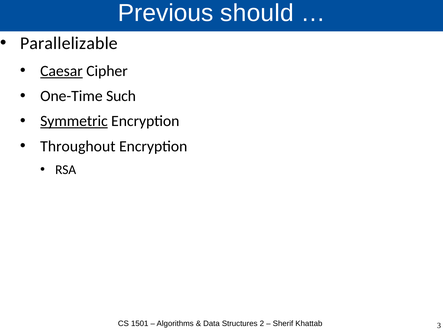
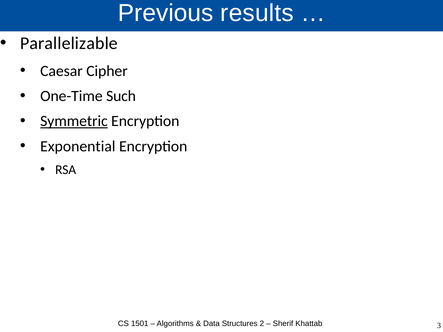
should: should -> results (257, 13)
Caesar underline: present -> none (61, 71)
Throughout: Throughout -> Exponential (78, 146)
